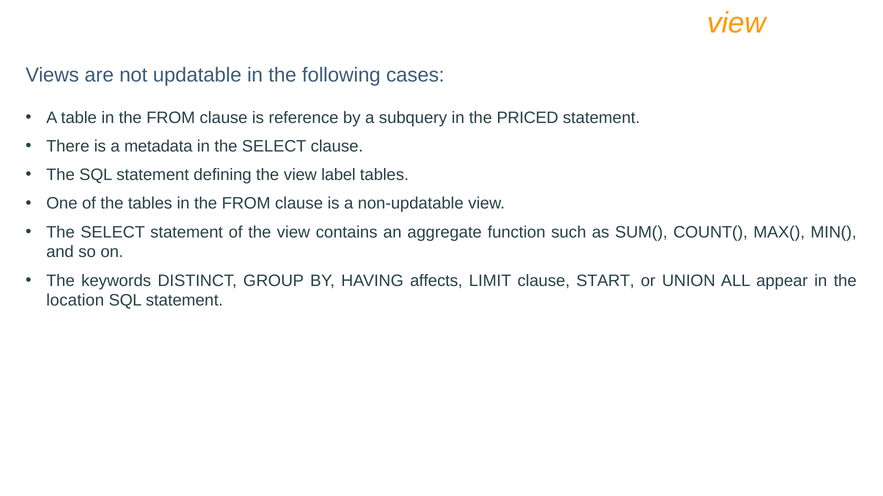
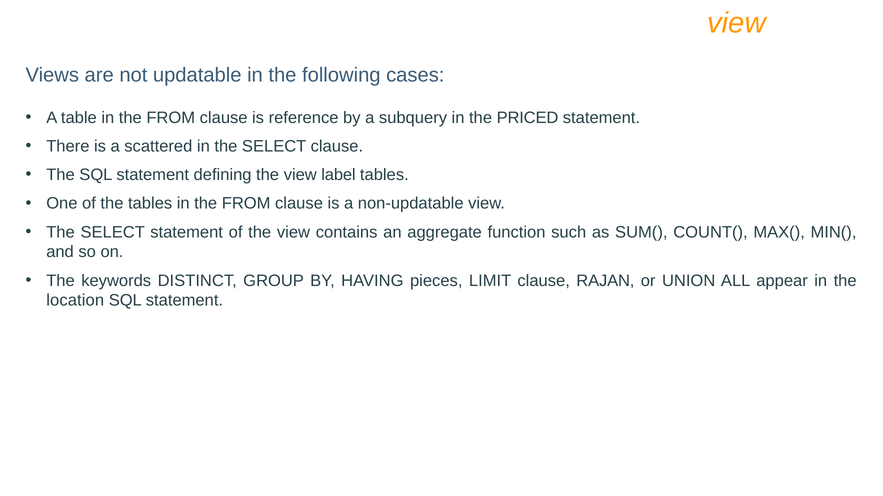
metadata: metadata -> scattered (158, 146)
affects: affects -> pieces (436, 281)
START: START -> RAJAN (605, 281)
